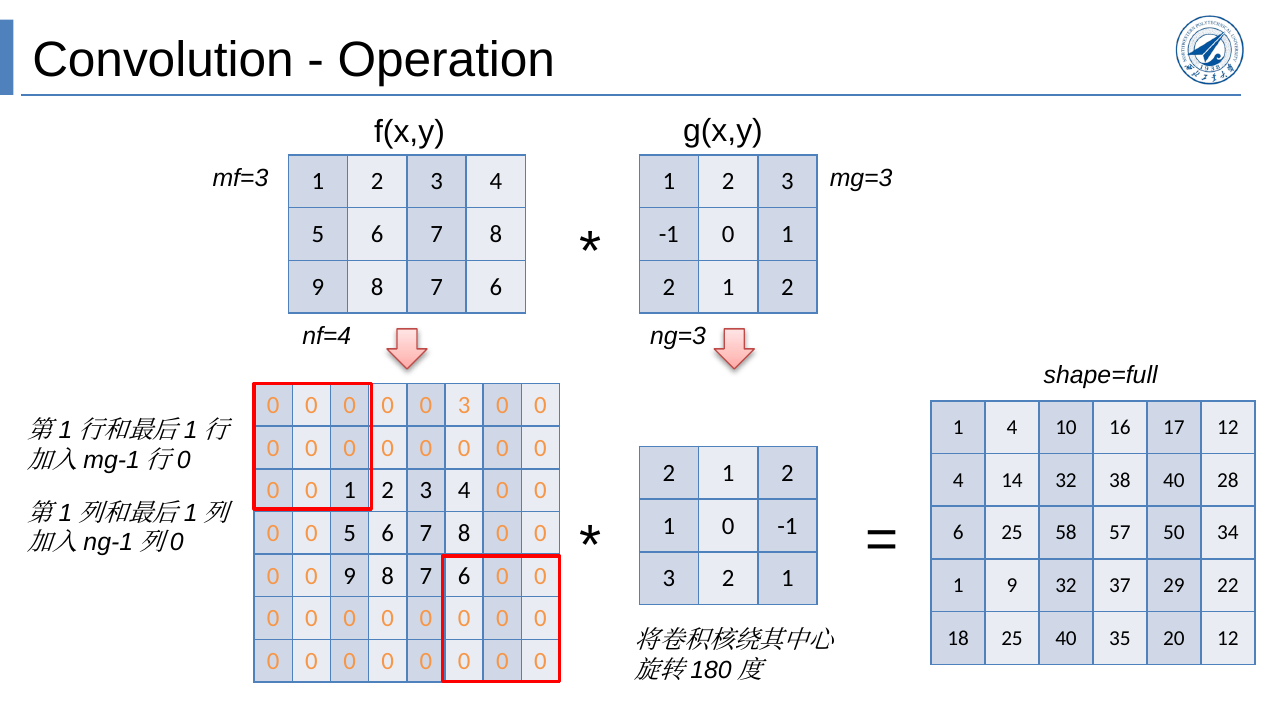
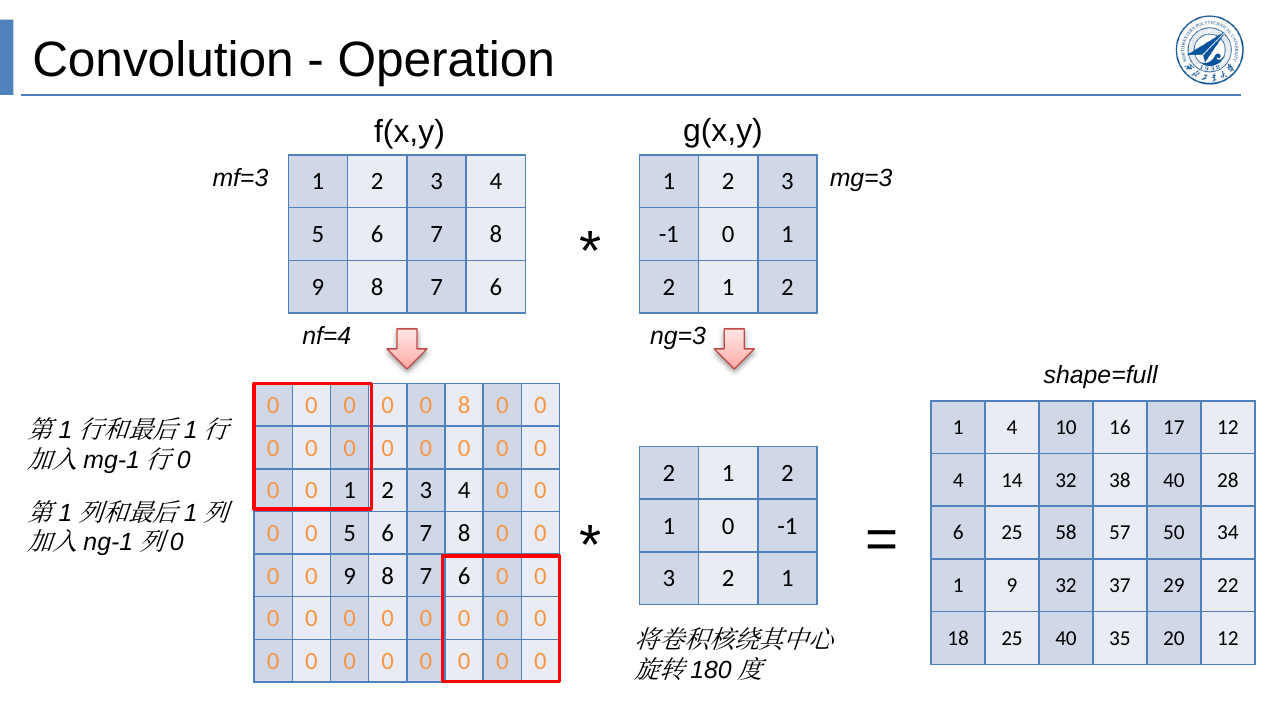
0 3: 3 -> 8 (464, 405)
